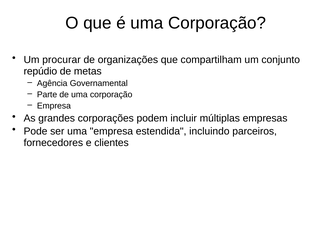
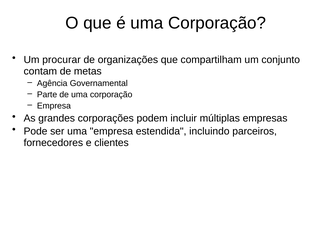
repúdio: repúdio -> contam (40, 71)
